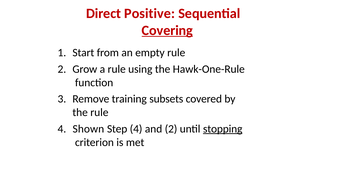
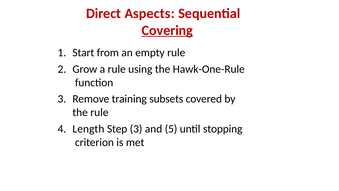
Positive: Positive -> Aspects (150, 13)
Shown: Shown -> Length (88, 129)
Step 4: 4 -> 3 (136, 129)
and 2: 2 -> 5 (171, 129)
stopping underline: present -> none (223, 129)
